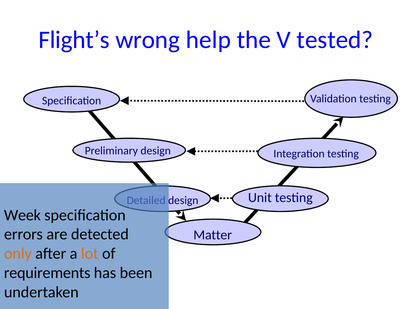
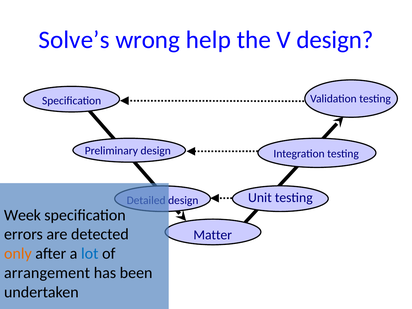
Flight’s: Flight’s -> Solve’s (74, 40)
V tested: tested -> design (335, 40)
lot colour: orange -> blue (90, 254)
requirements: requirements -> arrangement (47, 273)
